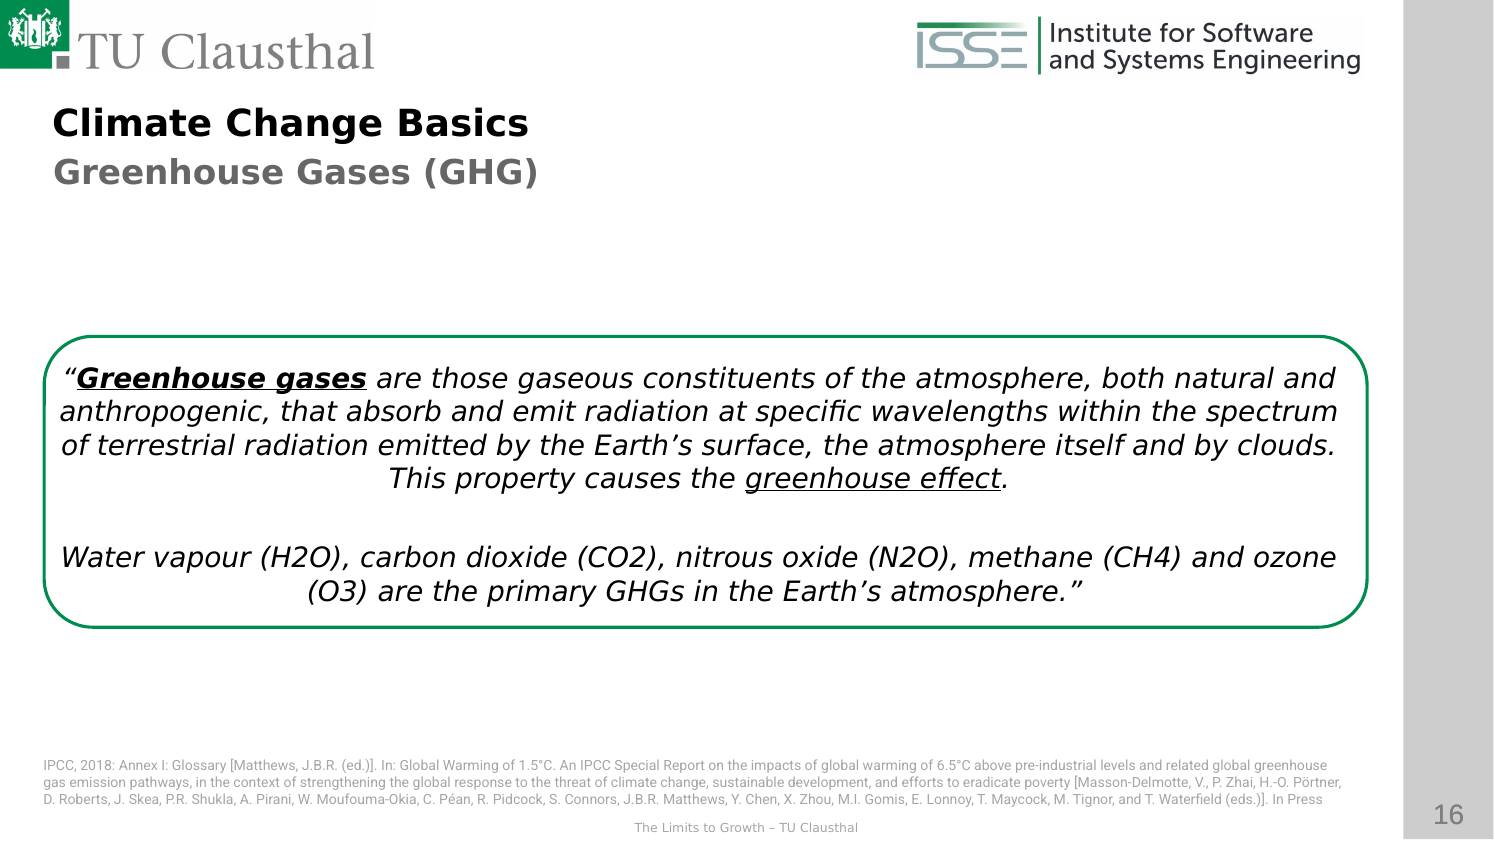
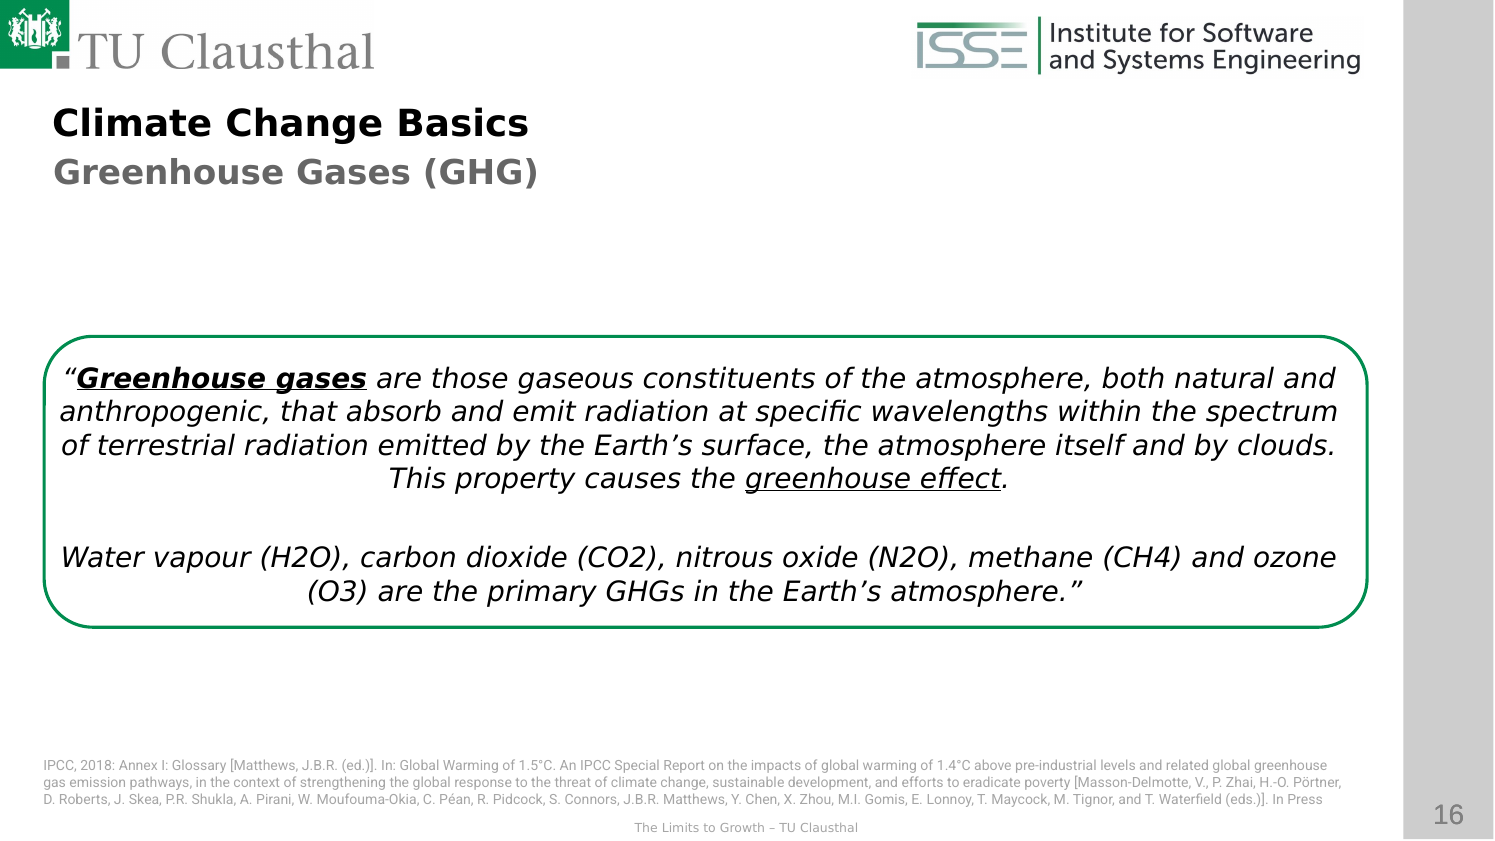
6.5°C: 6.5°C -> 1.4°C (954, 766)
